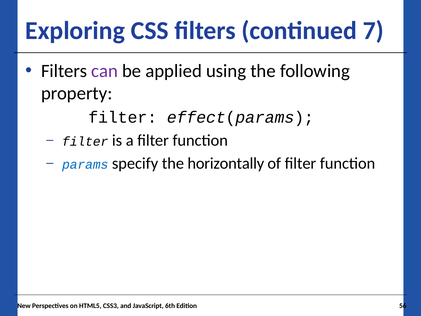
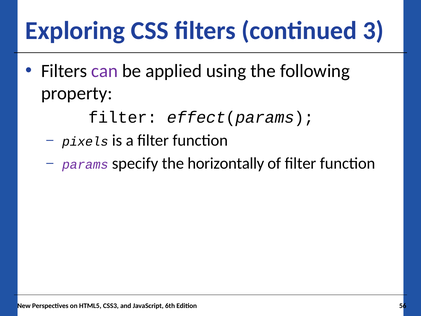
7: 7 -> 3 (373, 31)
filter: filter -> pixels (85, 142)
params colour: blue -> purple (85, 164)
